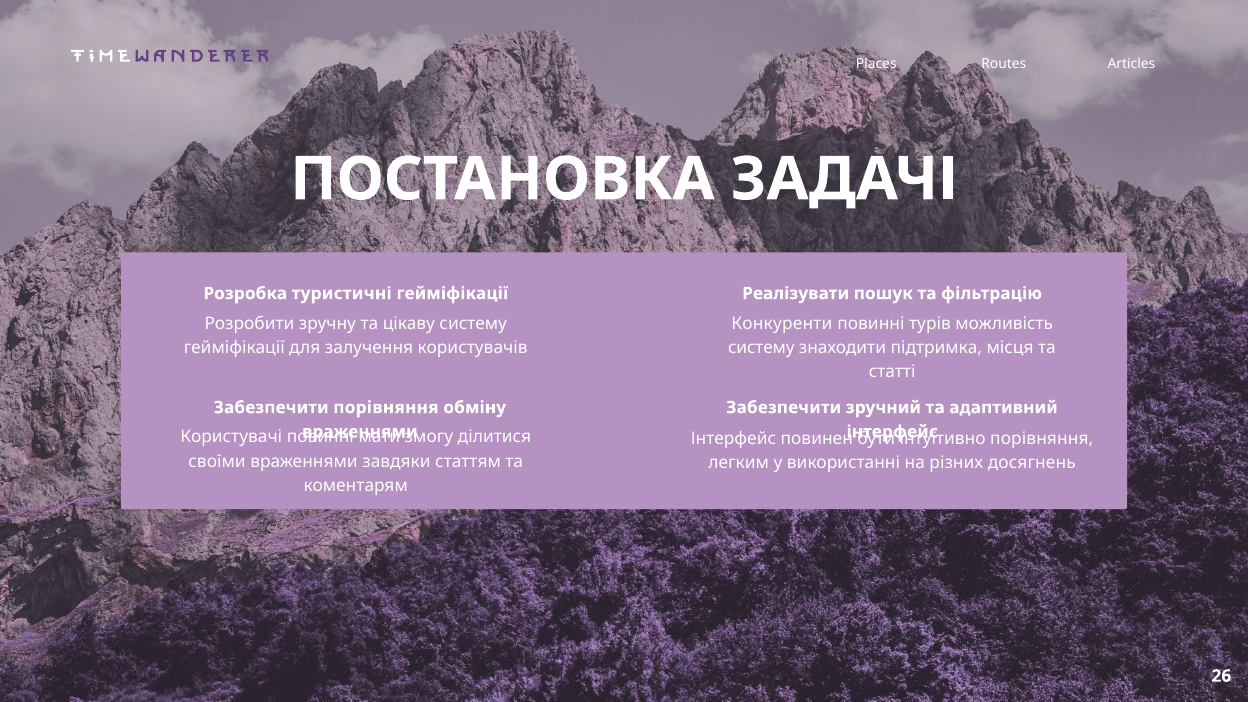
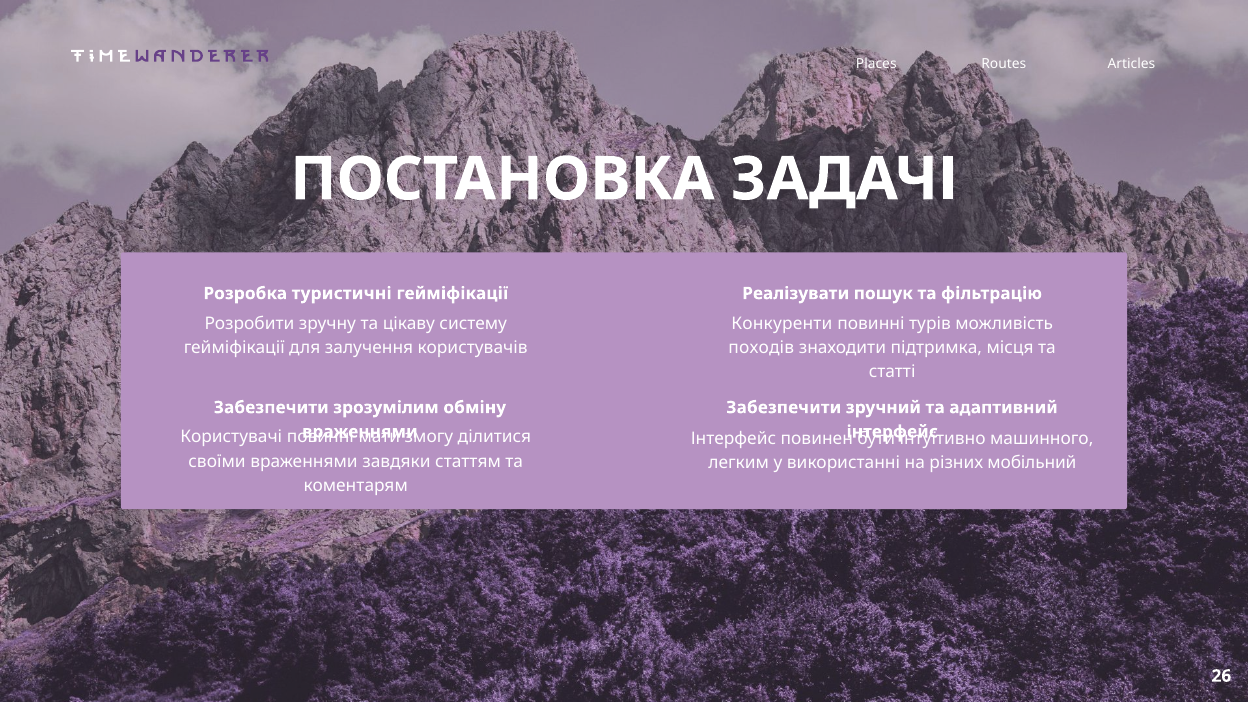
систему: систему -> походів (761, 348)
Забезпечити порівняння: порівняння -> зрозумілим (386, 408)
інтуїтивно порівняння: порівняння -> машинного (1042, 439)
досягнень: досягнень -> мобільний (1032, 463)
